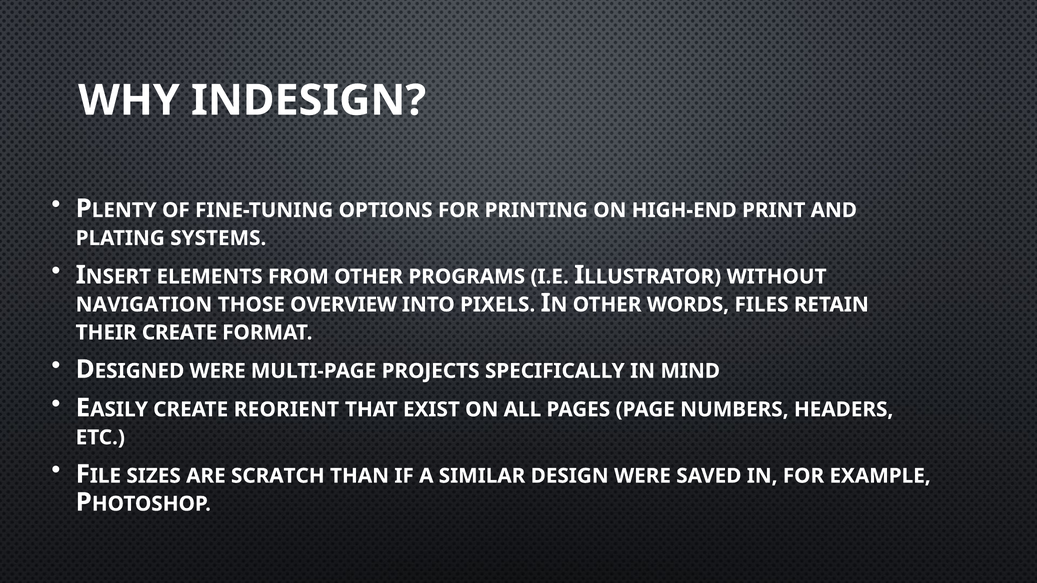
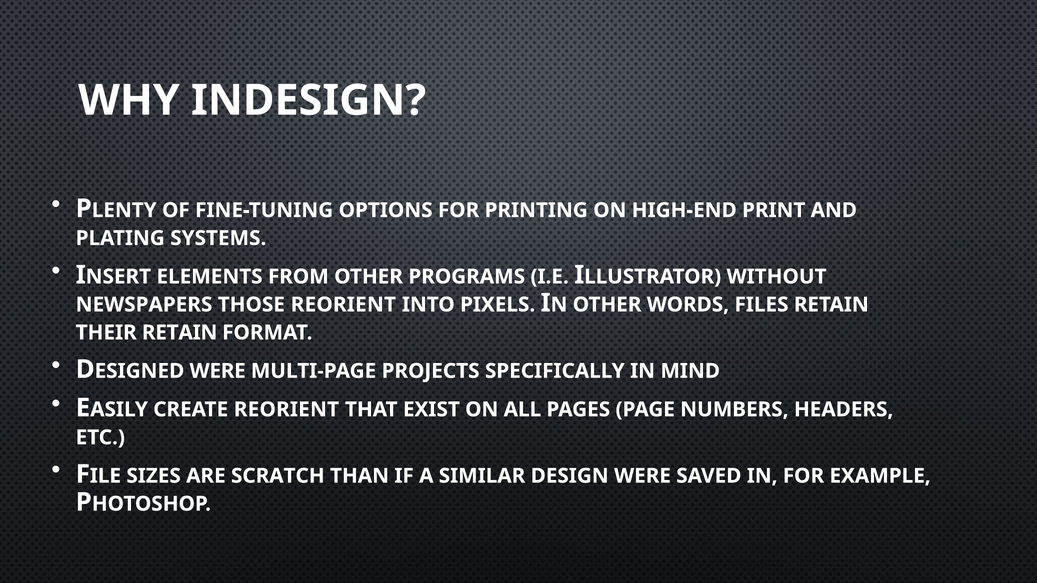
NAVIGATION: NAVIGATION -> NEWSPAPERS (144, 305)
THOSE OVERVIEW: OVERVIEW -> REORIENT (343, 305)
THEIR CREATE: CREATE -> RETAIN (180, 333)
